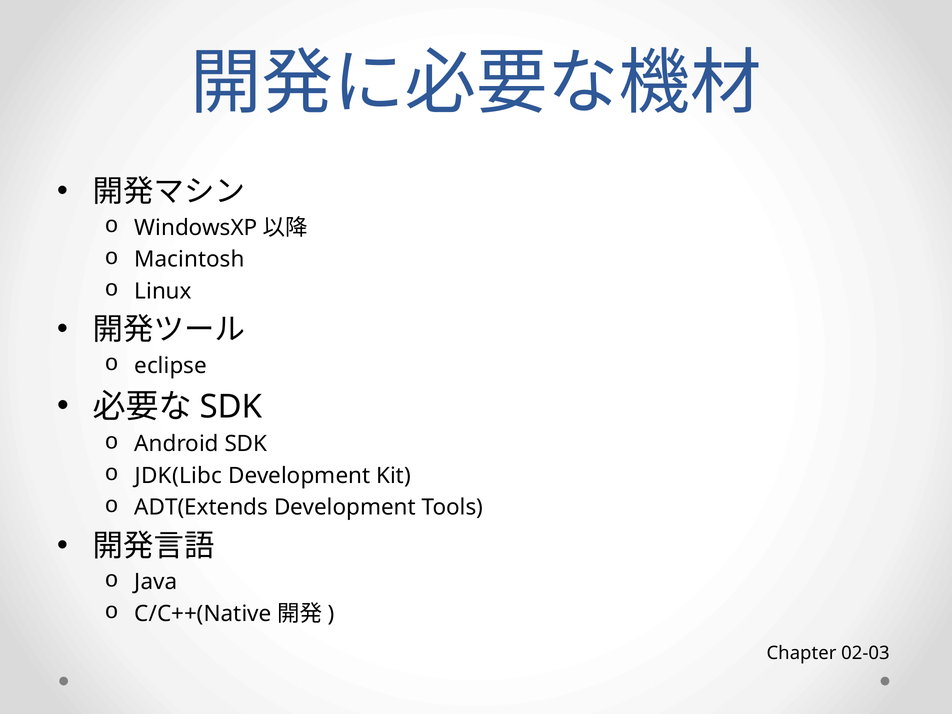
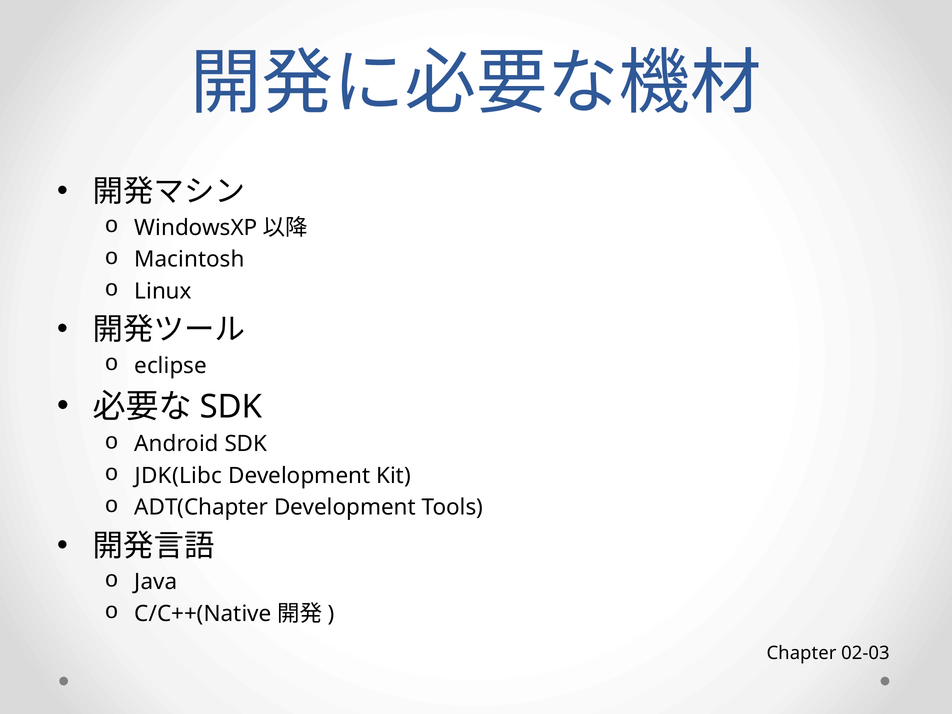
ADT(Extends: ADT(Extends -> ADT(Chapter (201, 507)
